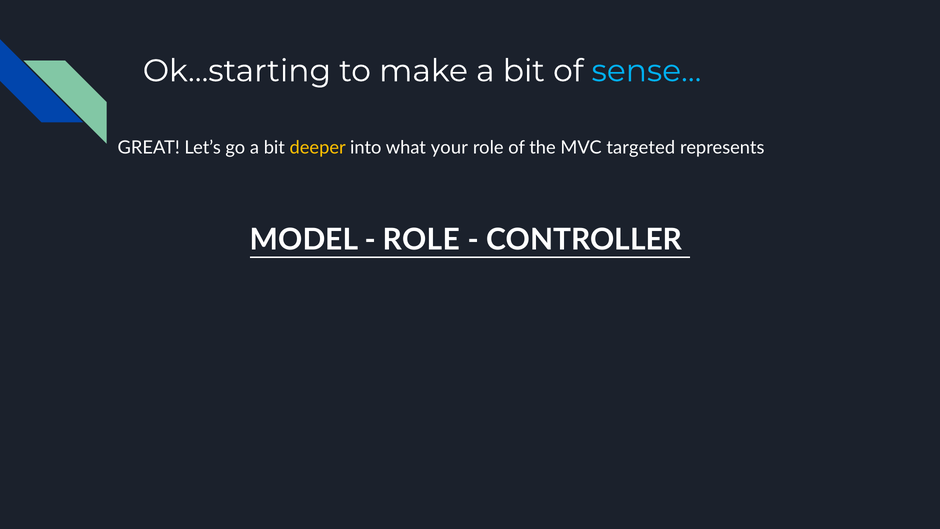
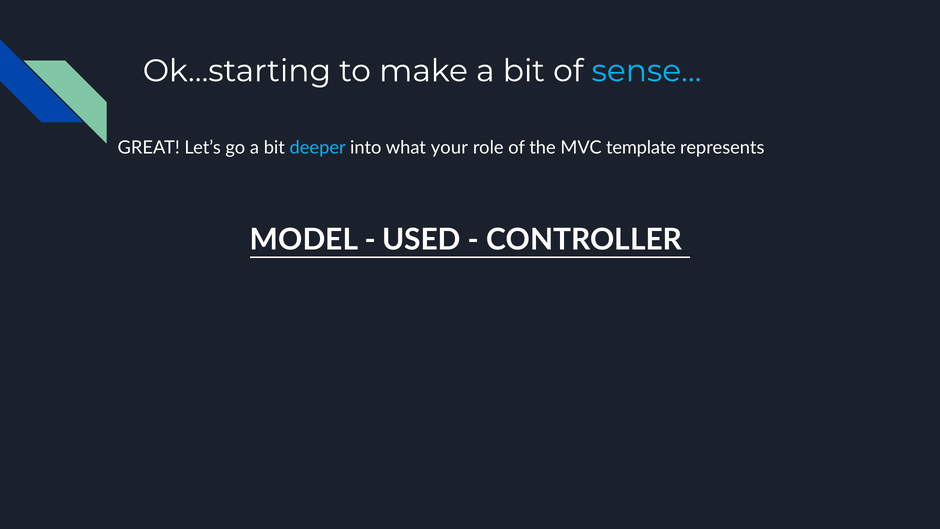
deeper colour: yellow -> light blue (318, 148)
targeted: targeted -> template (641, 148)
ROLE: ROLE -> USED (421, 240)
